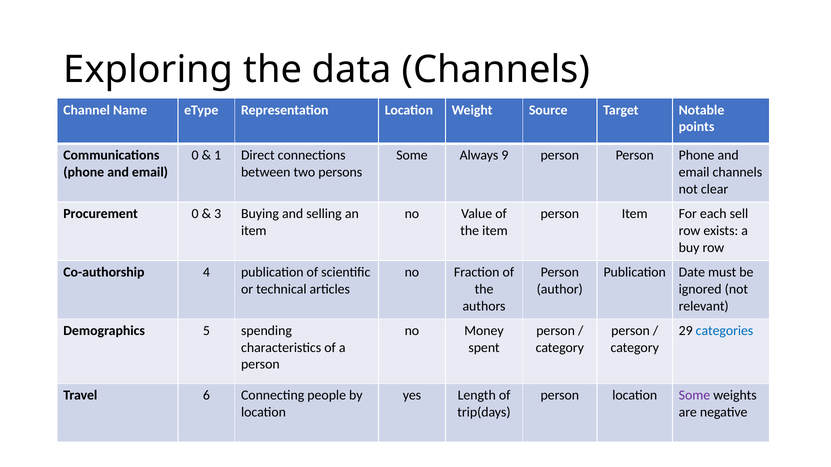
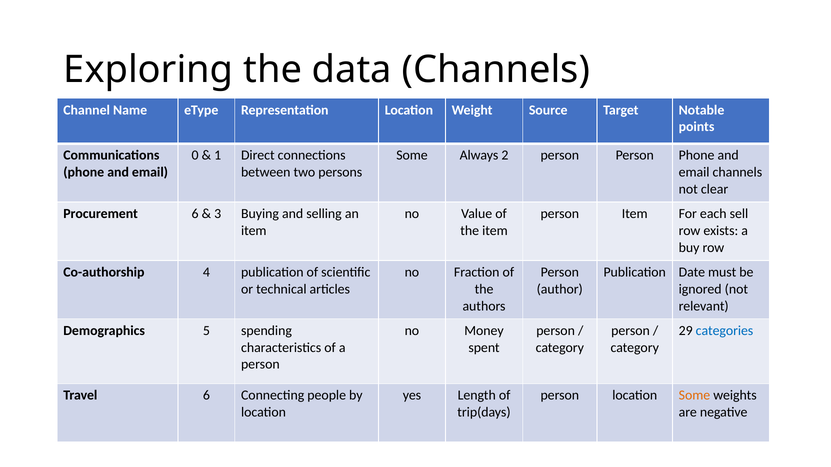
9: 9 -> 2 (505, 156)
Procurement 0: 0 -> 6 (195, 214)
Some colour: purple -> orange (694, 396)
